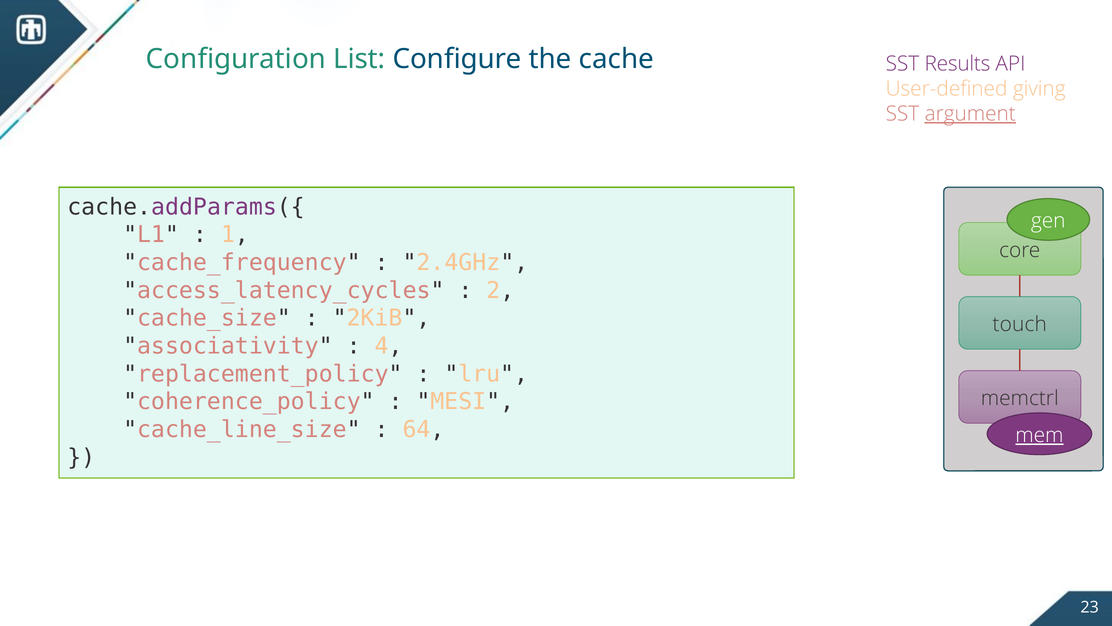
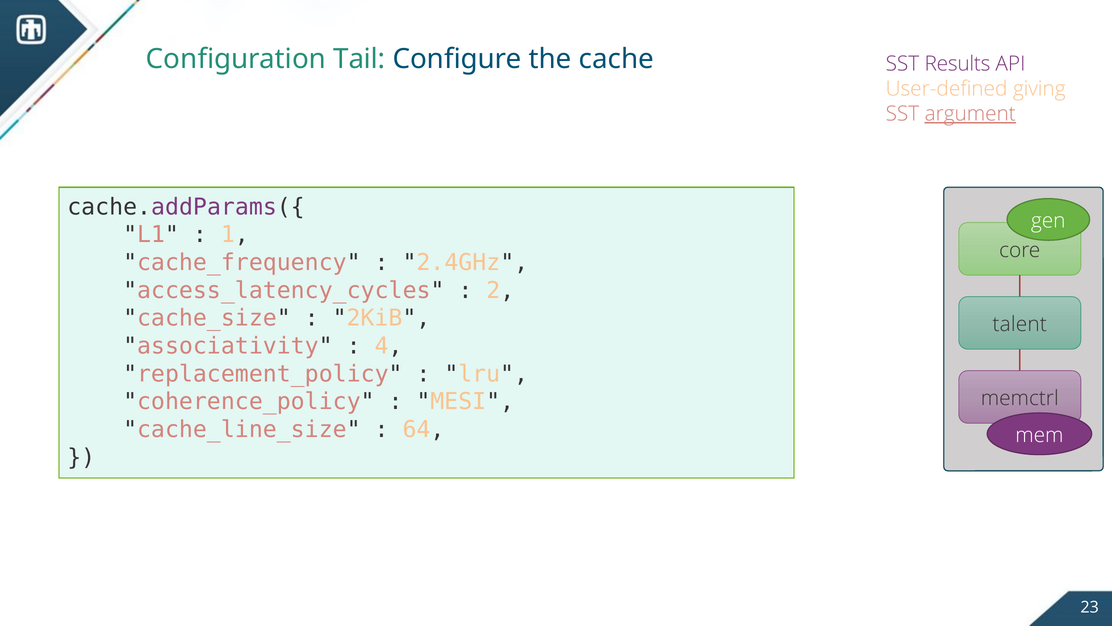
List: List -> Tail (359, 59)
touch: touch -> talent (1020, 324)
mem underline: present -> none (1039, 435)
